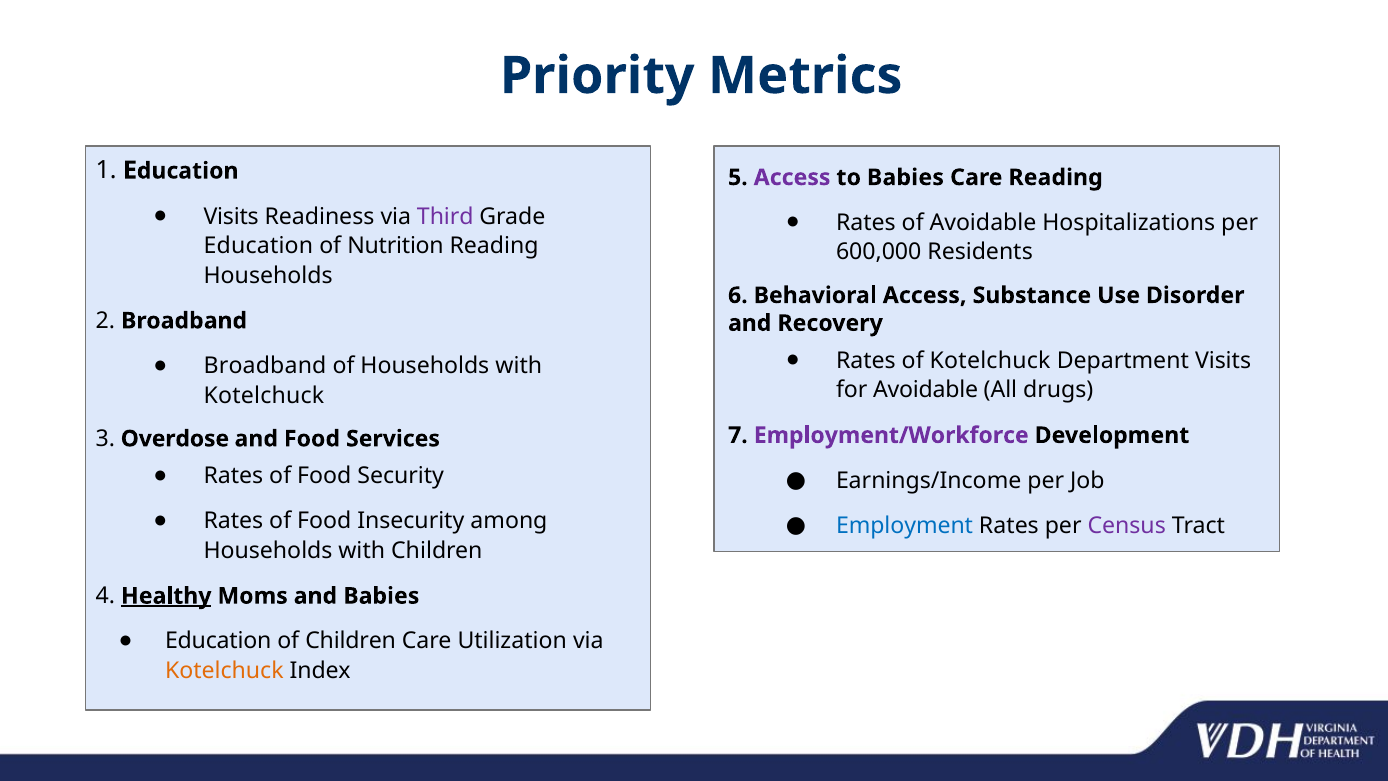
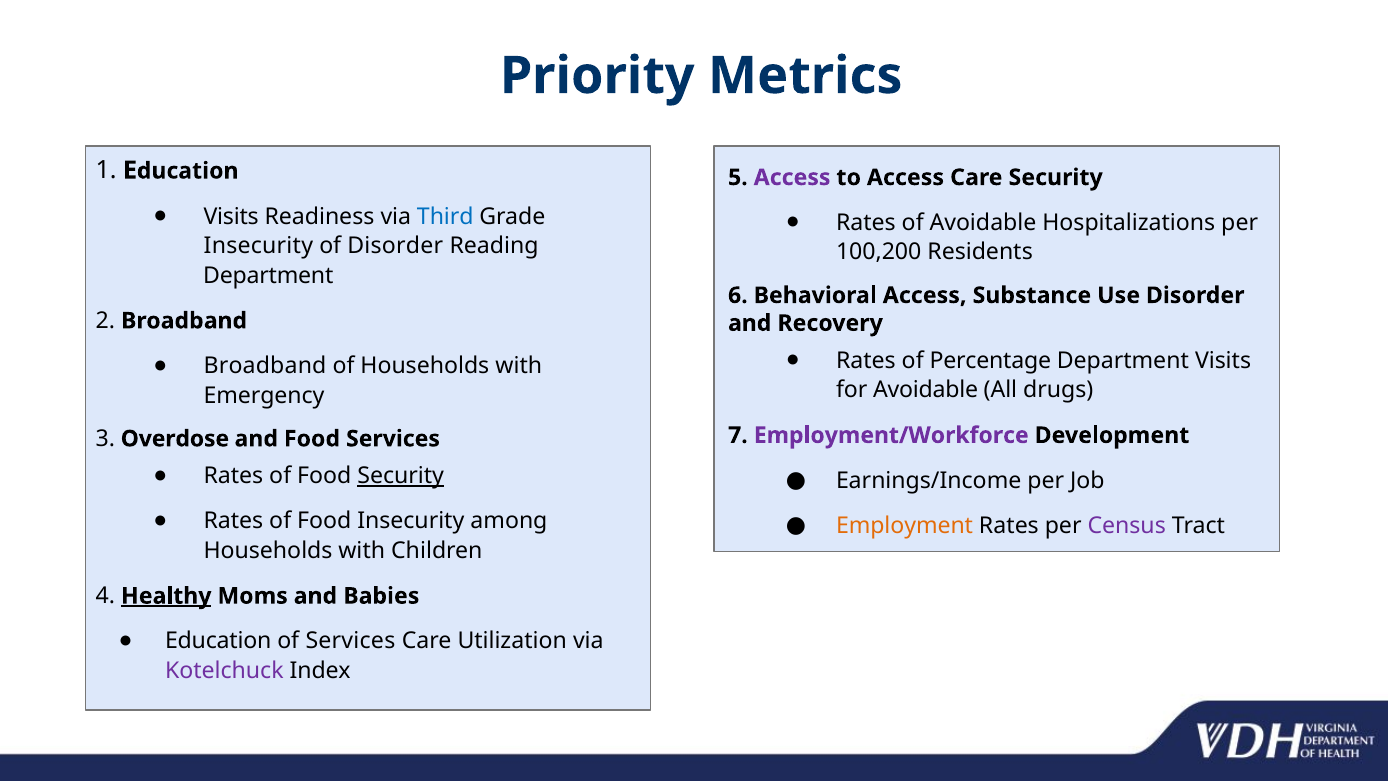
to Babies: Babies -> Access (905, 177)
Care Reading: Reading -> Security (1056, 177)
Third colour: purple -> blue (445, 216)
Education: Education -> Insecurity (258, 246)
of Nutrition: Nutrition -> Disorder (395, 246)
600,000: 600,000 -> 100,200 (879, 252)
Households: Households -> Department (268, 276)
of Kotelchuck: Kotelchuck -> Percentage (990, 360)
Kotelchuck: Kotelchuck -> Emergency (264, 395)
Security underline: none -> present (401, 476)
Employment colour: blue -> orange (905, 525)
of Children: Children -> Services (350, 641)
Kotelchuck colour: orange -> purple (224, 671)
